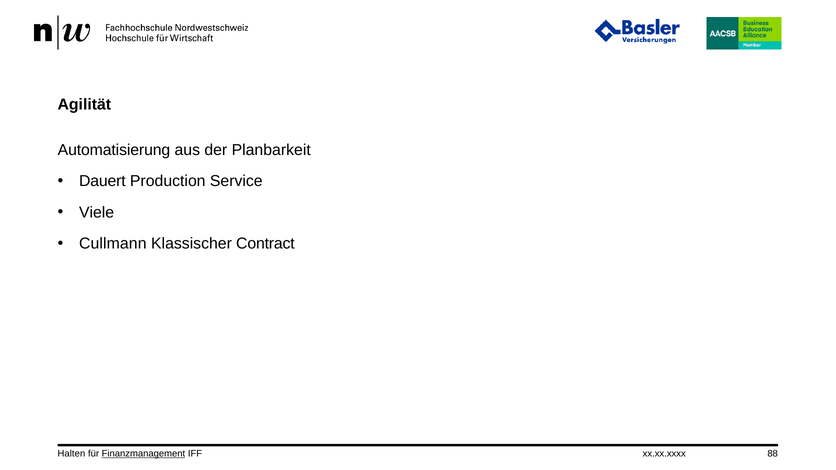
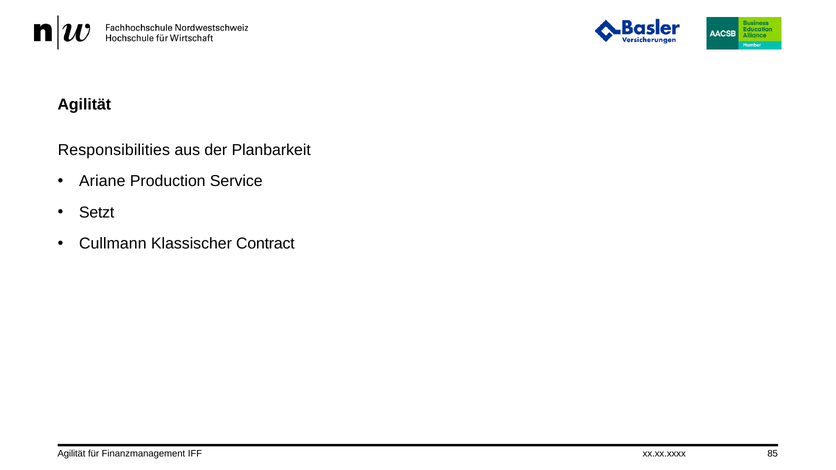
Automatisierung: Automatisierung -> Responsibilities (114, 150)
Dauert: Dauert -> Ariane (102, 181)
Viele: Viele -> Setzt (97, 213)
Halten: Halten -> Agilität (72, 454)
Finanzmanagement underline: present -> none (143, 454)
88: 88 -> 85 (773, 454)
